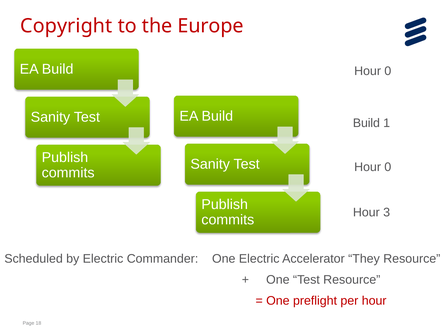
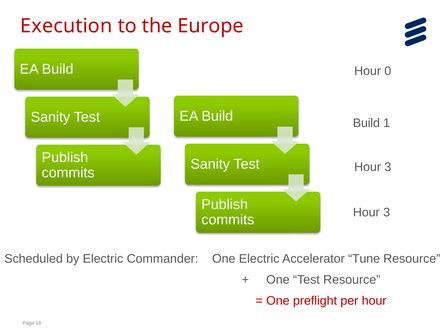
Copyright: Copyright -> Execution (66, 26)
0: 0 -> 3 (388, 167)
They: They -> Tune (364, 258)
